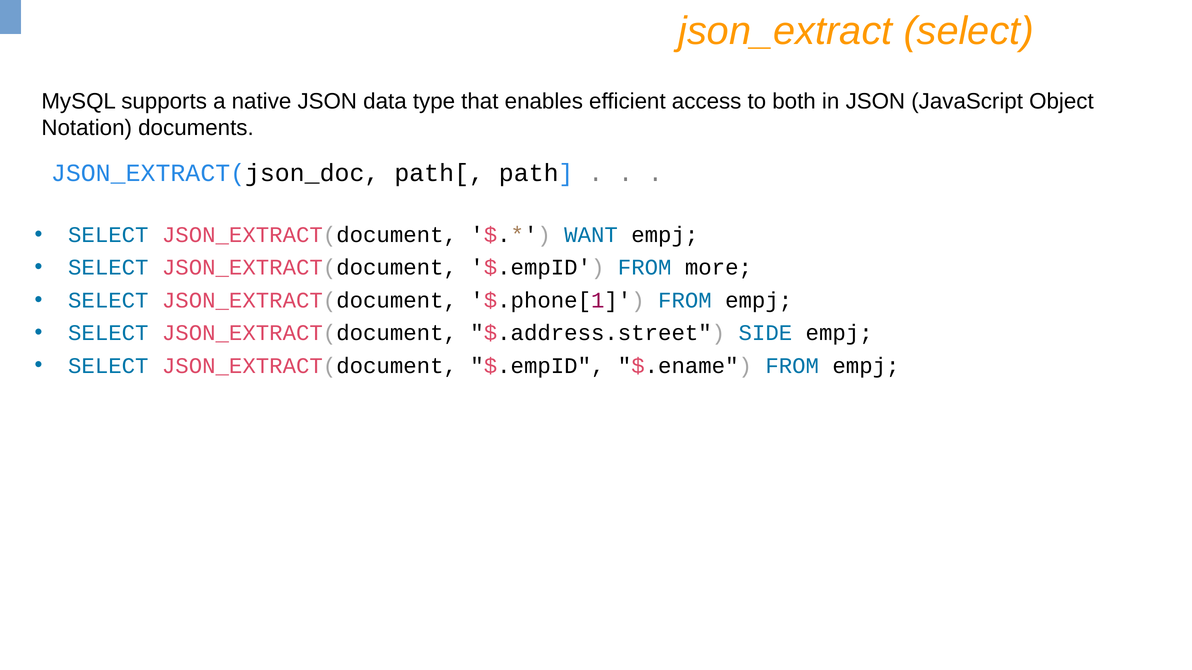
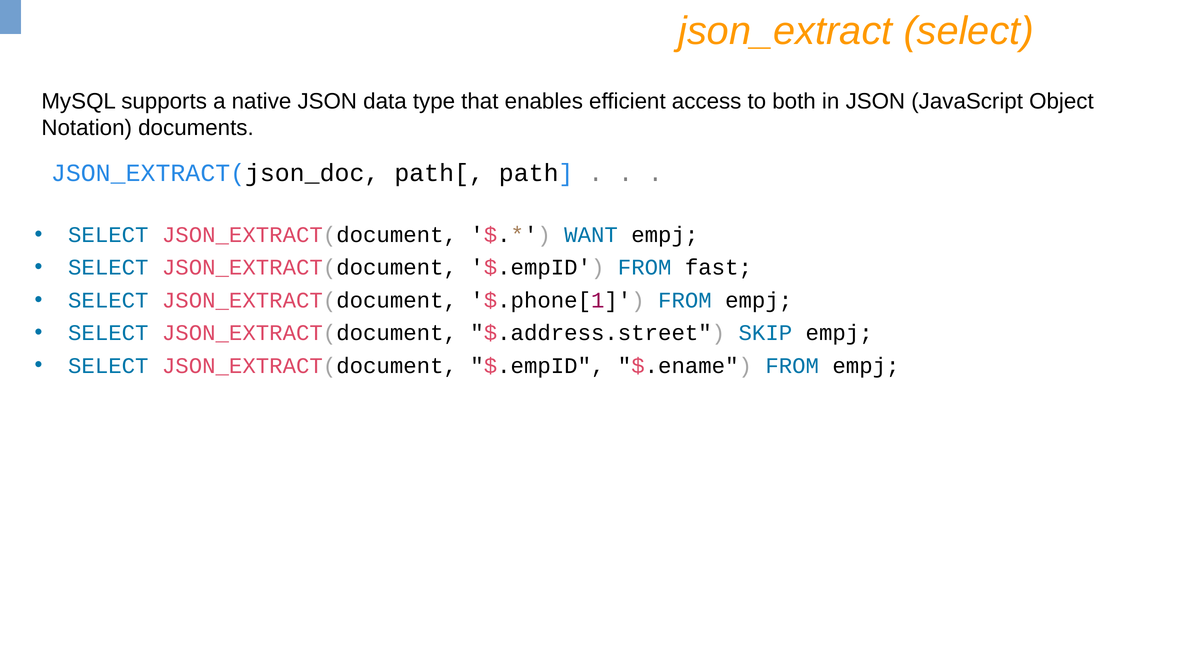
more: more -> fast (718, 268)
SIDE: SIDE -> SKIP (765, 333)
